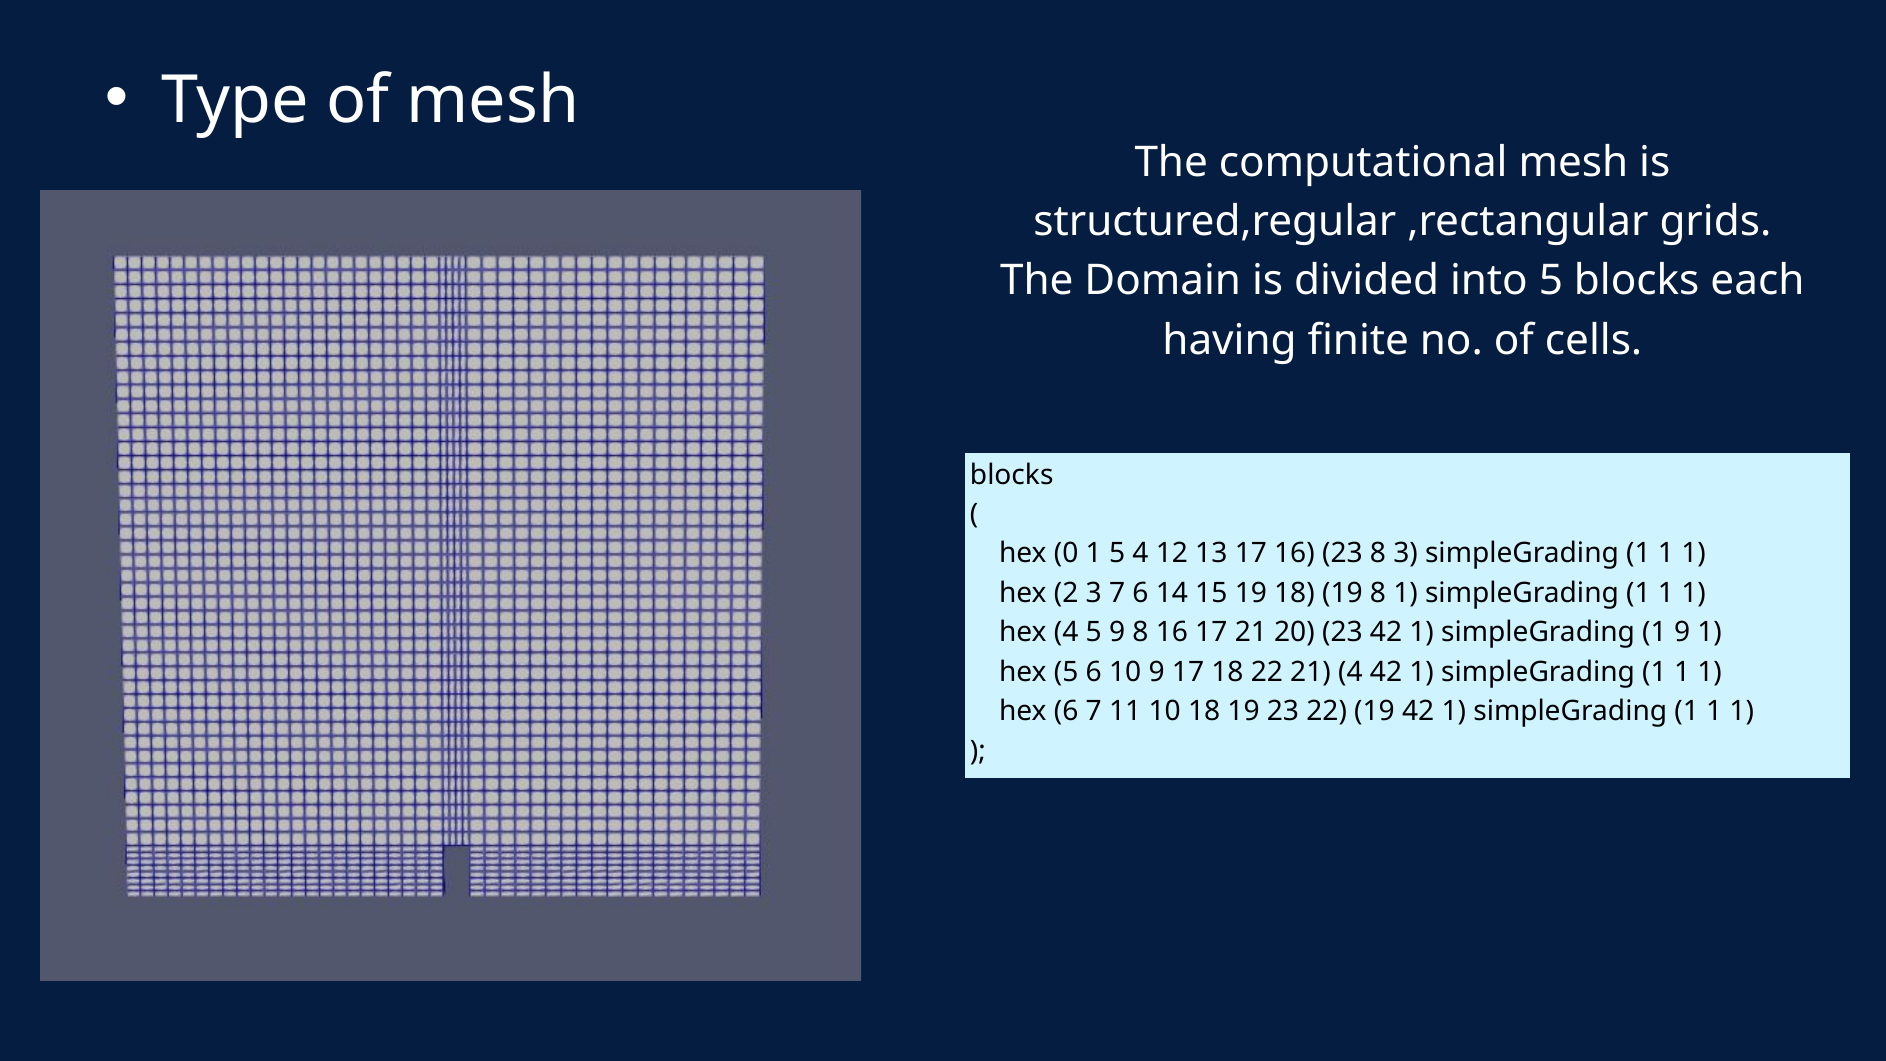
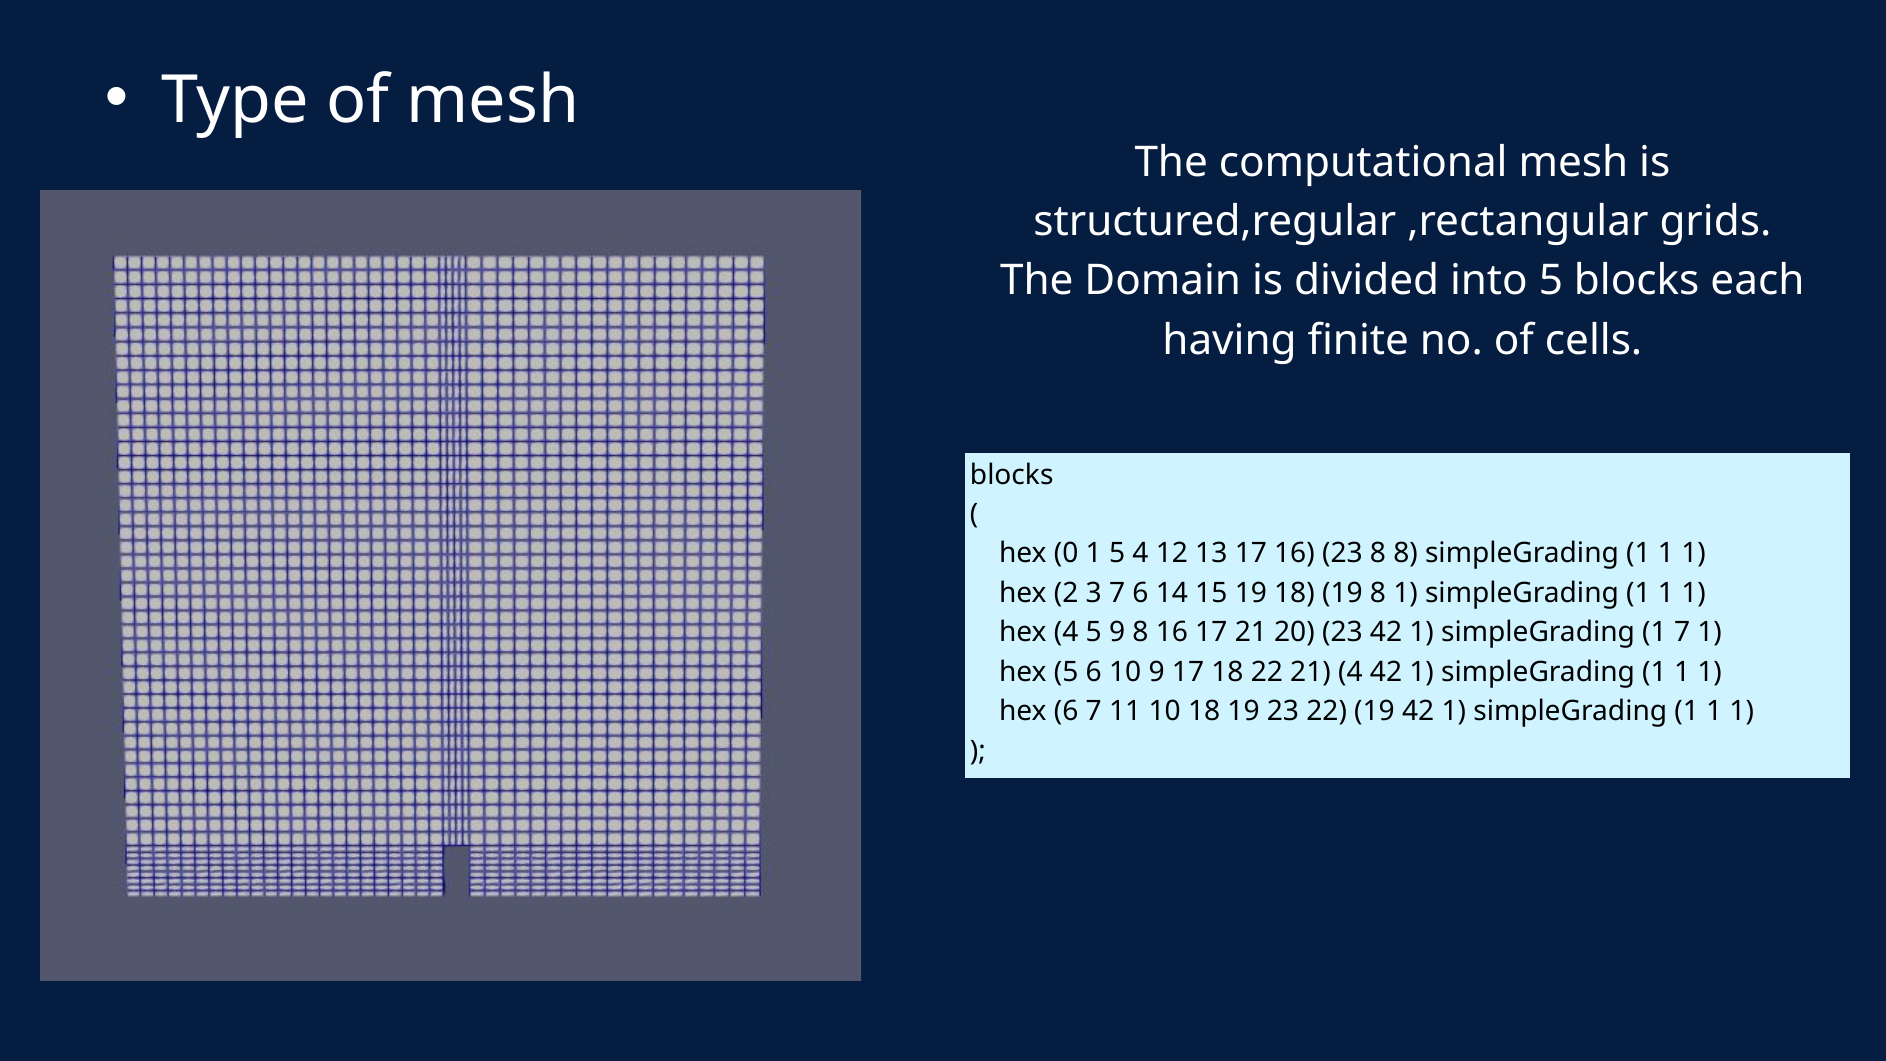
8 3: 3 -> 8 (1406, 554)
1 9: 9 -> 7 (1682, 632)
